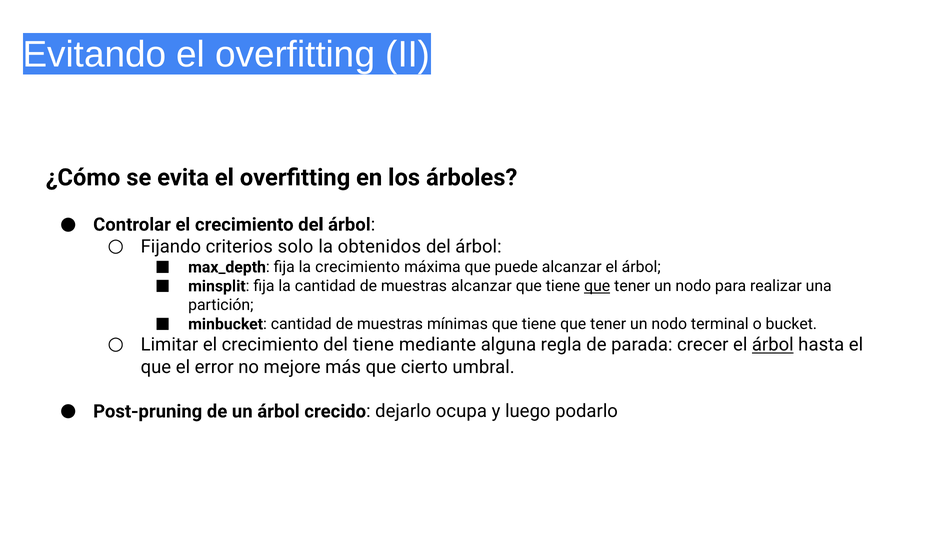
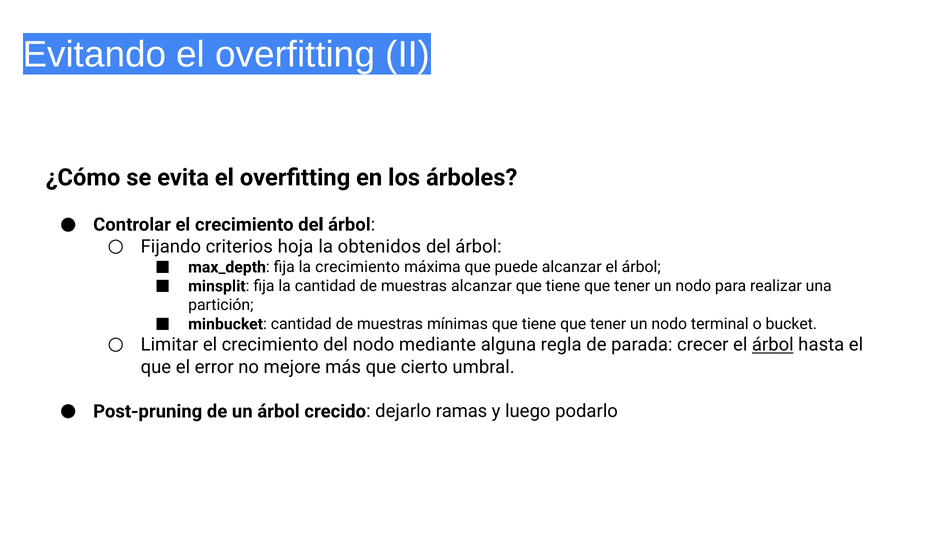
solo: solo -> hoja (296, 247)
que underline: present -> none (597, 286)
del tiene: tiene -> nodo (374, 345)
ocupa: ocupa -> ramas (461, 412)
